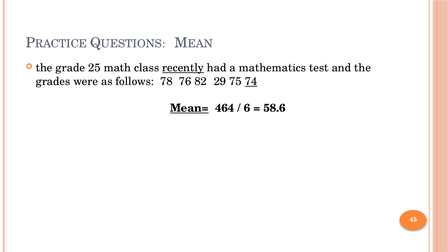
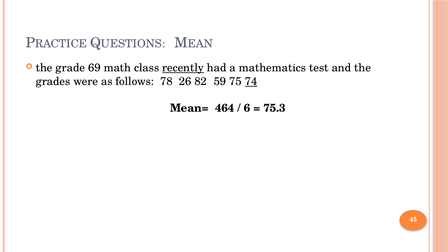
25: 25 -> 69 (94, 68)
76: 76 -> 26 (185, 81)
29: 29 -> 59 (220, 81)
Mean= underline: present -> none (189, 108)
58.6: 58.6 -> 75.3 (275, 108)
